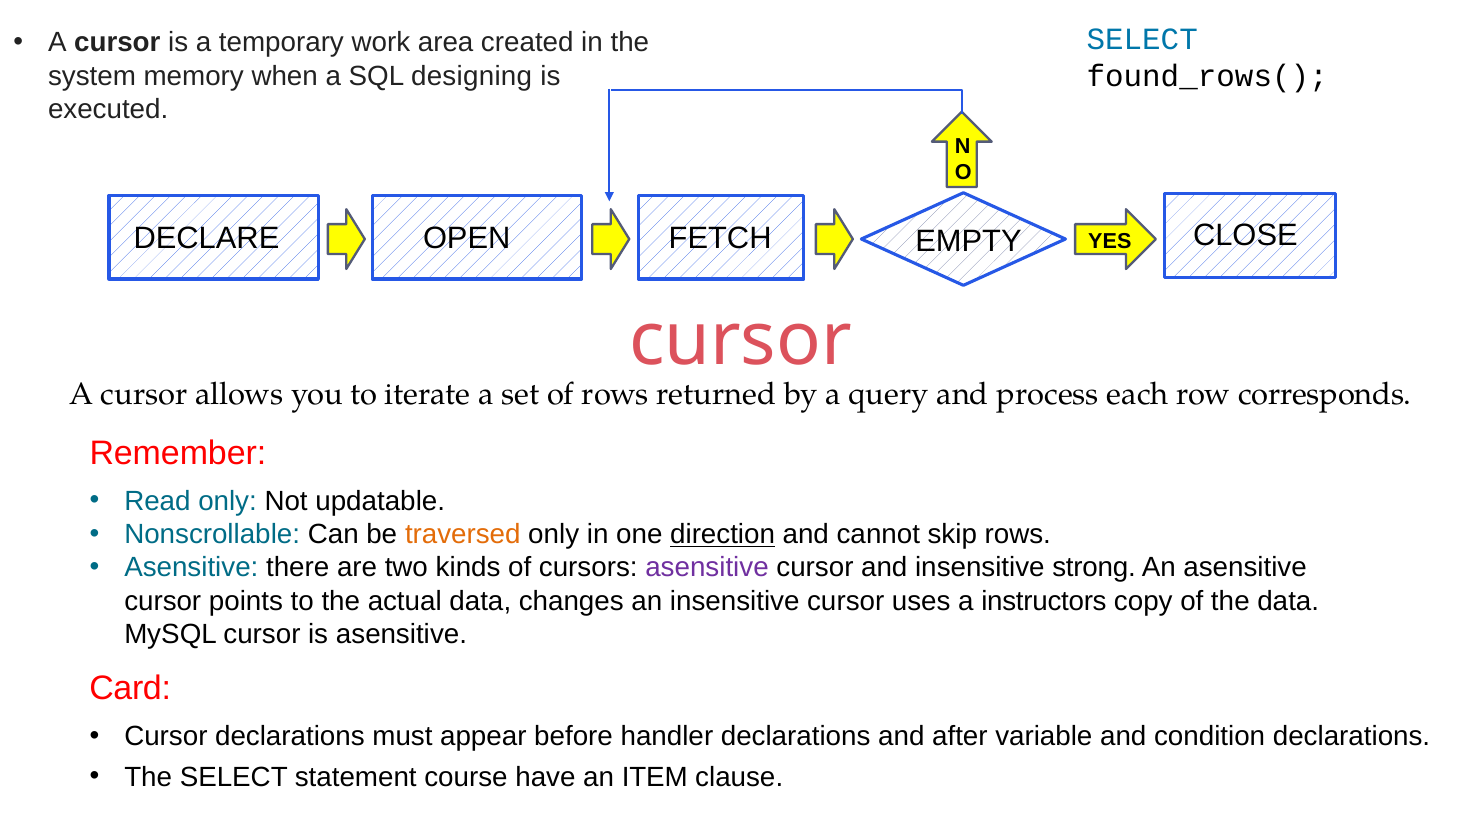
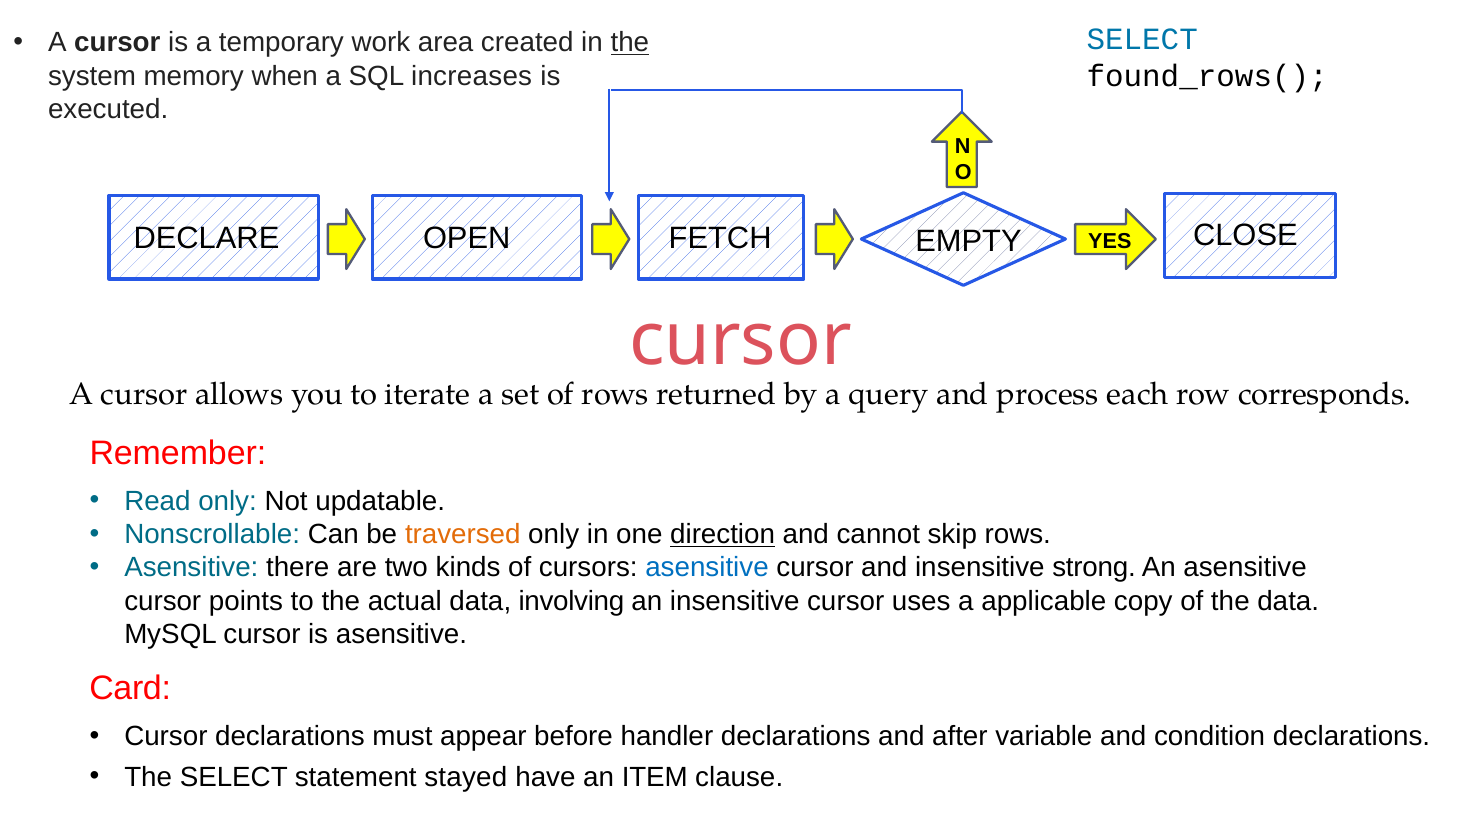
the underline: none -> present (630, 43)
designing: designing -> increases (472, 76)
asensitive colour: purple -> blue (707, 568)
changes: changes -> involving (571, 601)
instructors: instructors -> applicable (1044, 601)
course: course -> stayed (466, 777)
